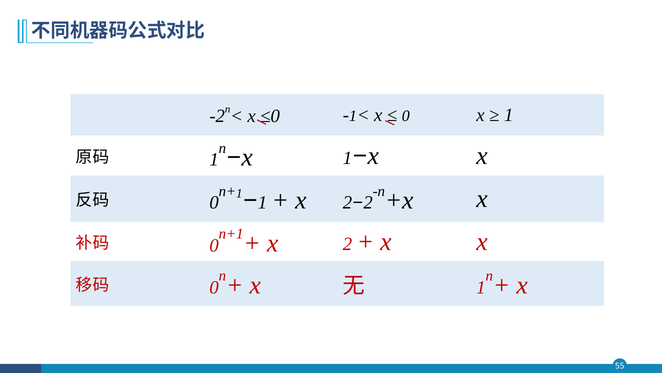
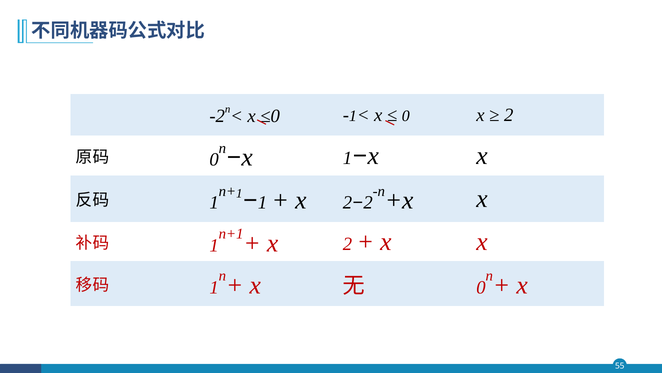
1: 1 -> 2 (509, 115)
1: 1 -> 0 (214, 159)
0: 0 -> 1 (214, 202)
0: 0 -> 1 (214, 245)
1: 1 -> 0 (481, 287)
0: 0 -> 1 (214, 287)
